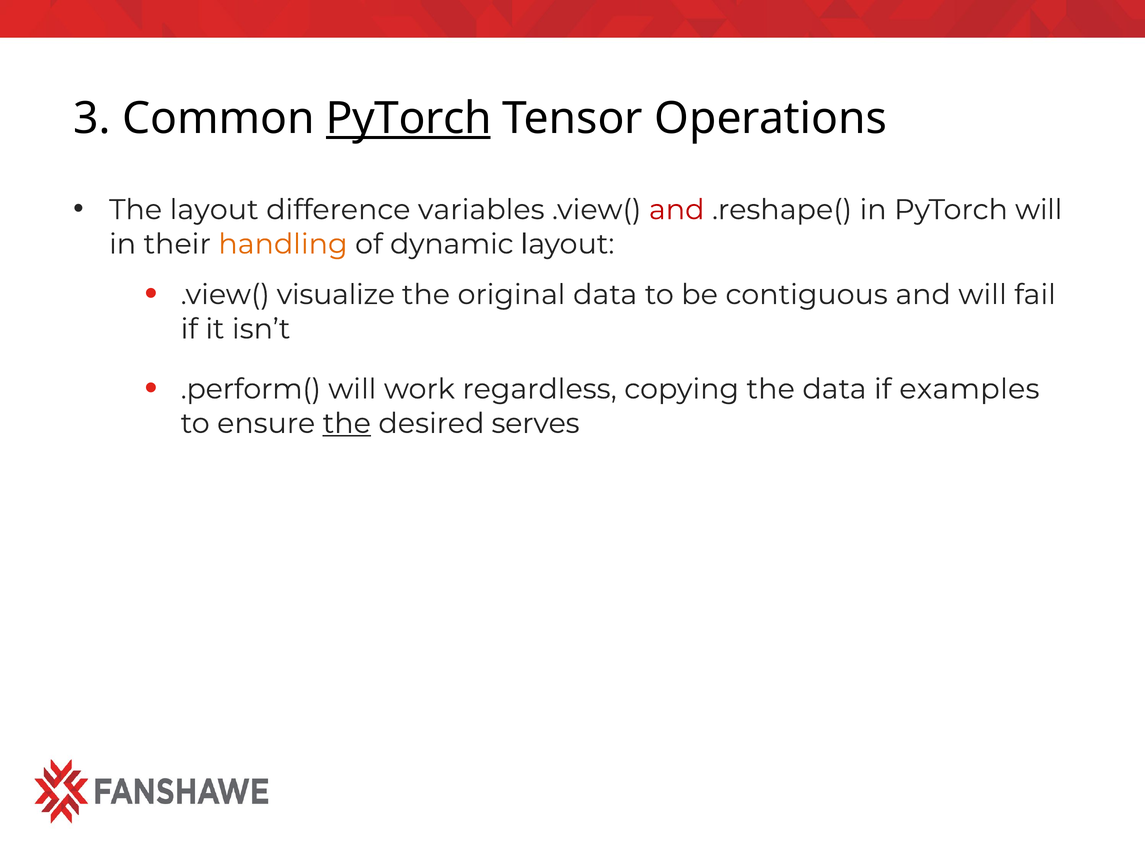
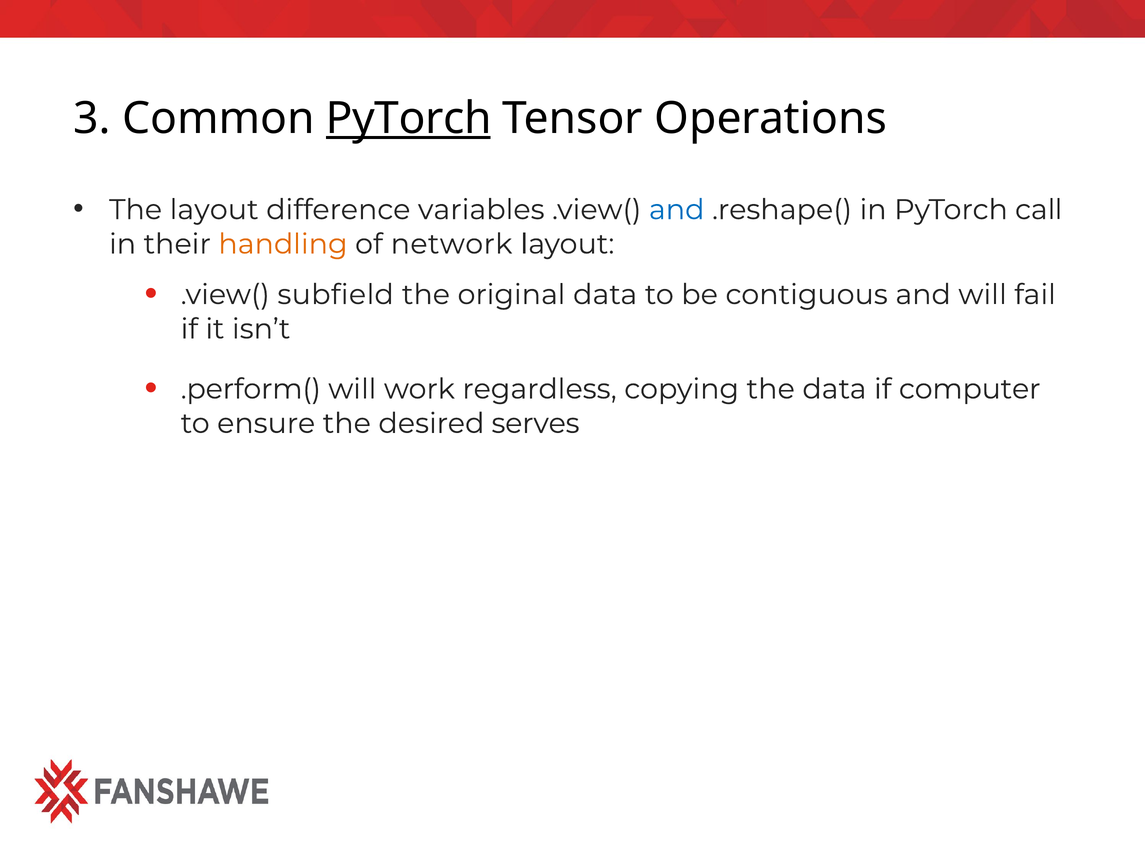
and colour: red -> blue (677, 210)
PyTorch will: will -> call (1039, 210)
dynamic: dynamic -> network (452, 244)
visualize: visualize -> subfield (336, 295)
examples: examples -> computer (970, 389)
the underline: present -> none (347, 423)
